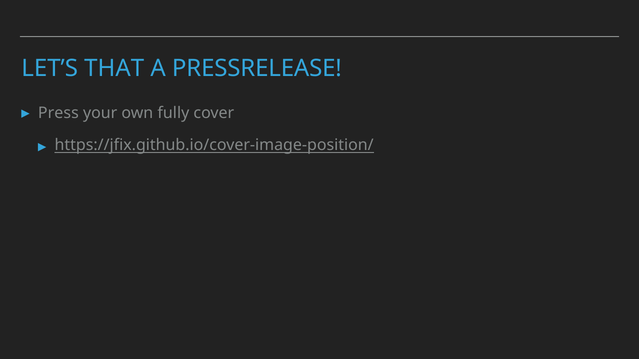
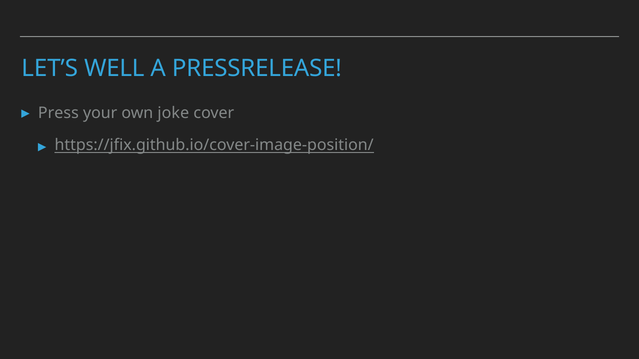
THAT: THAT -> WELL (114, 68)
fully: fully -> joke (173, 113)
